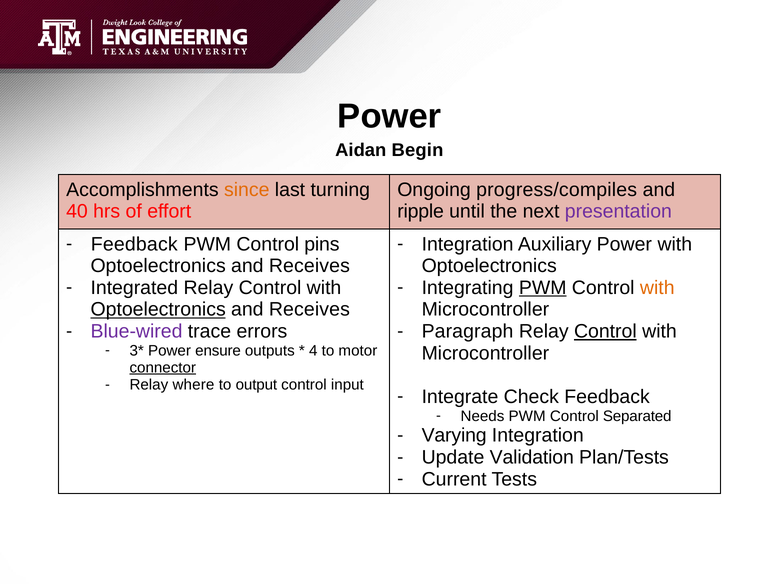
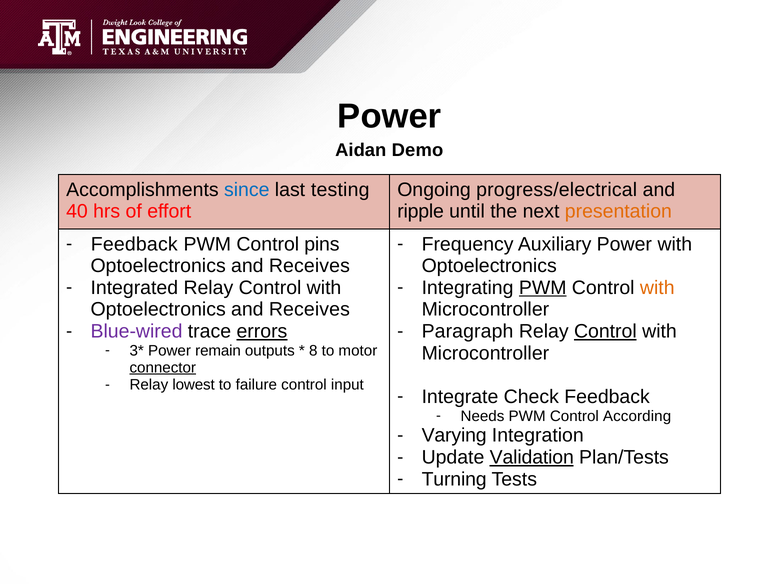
Begin: Begin -> Demo (417, 150)
since colour: orange -> blue (247, 190)
turning: turning -> testing (340, 190)
progress/compiles: progress/compiles -> progress/electrical (557, 190)
presentation colour: purple -> orange (618, 212)
Integration: Integration -> Frequency (468, 244)
Optoelectronics underline: present -> none (158, 310)
errors underline: none -> present (262, 331)
ensure: ensure -> remain (218, 351)
4: 4 -> 8 (313, 351)
where: where -> lowest (194, 385)
output: output -> failure (256, 385)
Separated: Separated -> According (637, 416)
Validation underline: none -> present (532, 458)
Current: Current -> Turning (454, 479)
